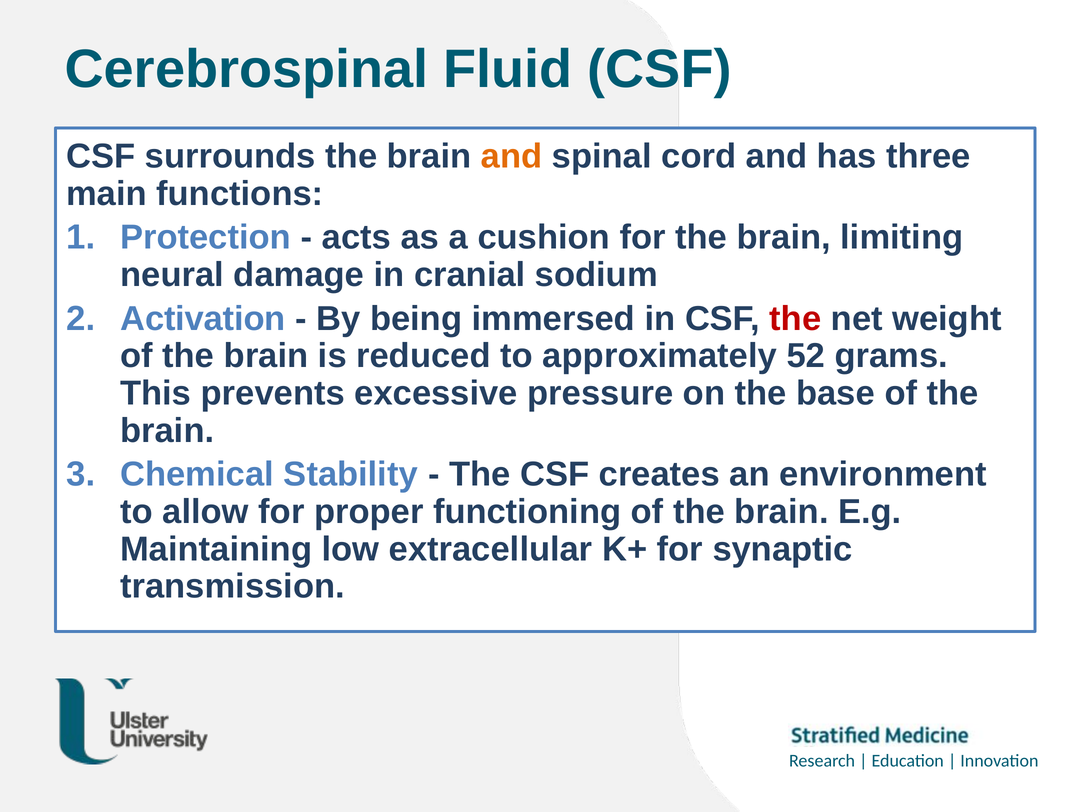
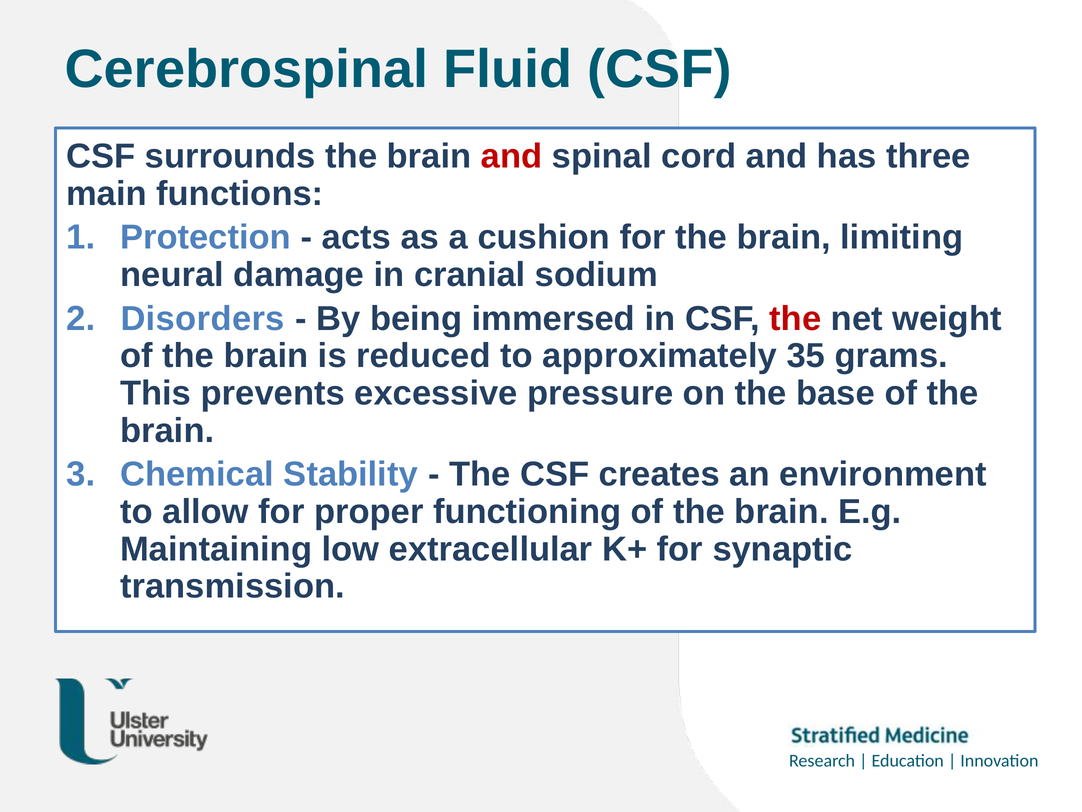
and colour: orange -> red (512, 156)
Activation: Activation -> Disorders (203, 319)
52: 52 -> 35 (806, 356)
